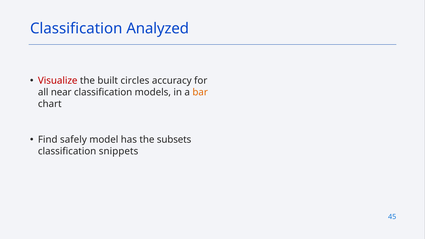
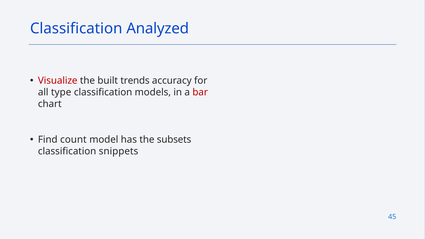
circles: circles -> trends (135, 81)
near: near -> type (61, 92)
bar colour: orange -> red (200, 92)
safely: safely -> count (73, 140)
